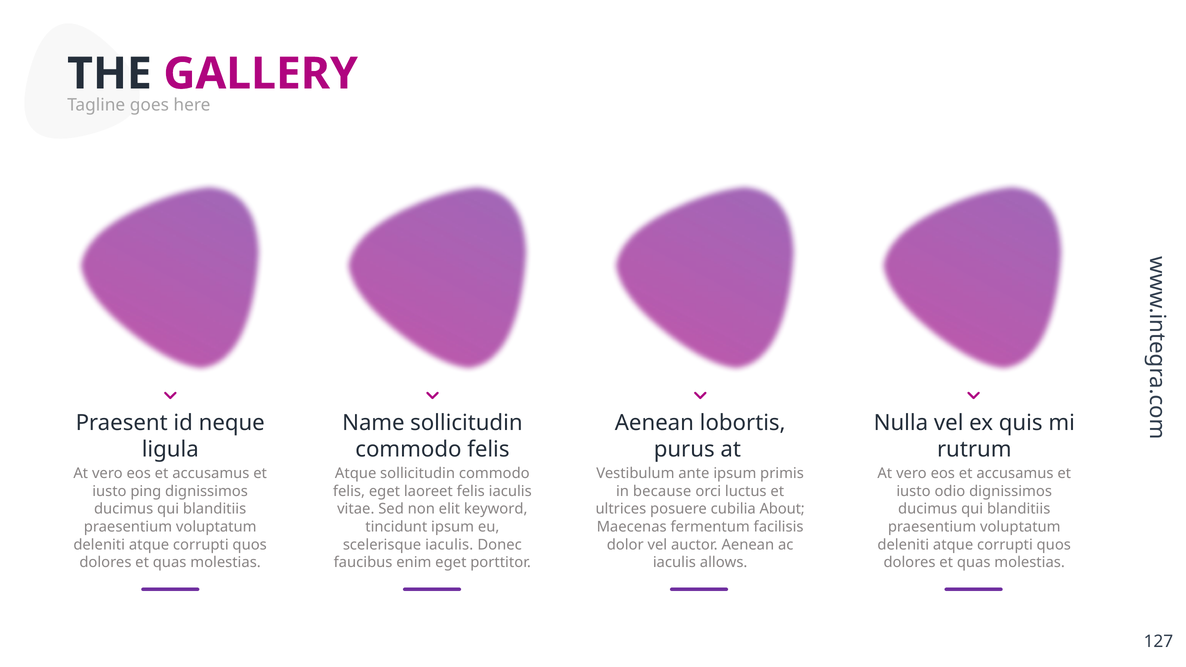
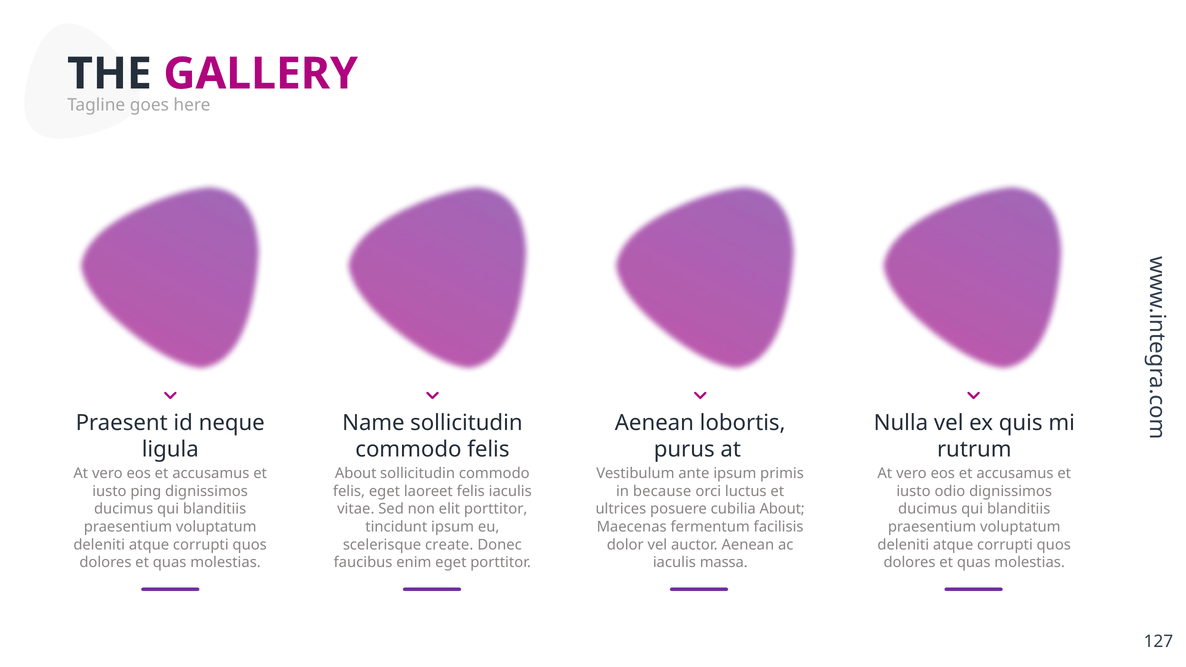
Atque: Atque -> About (356, 474)
elit keyword: keyword -> porttitor (496, 509)
scelerisque iaculis: iaculis -> create (449, 545)
allows: allows -> massa (724, 563)
